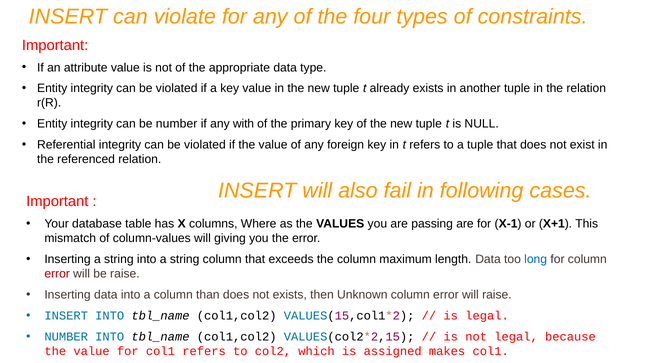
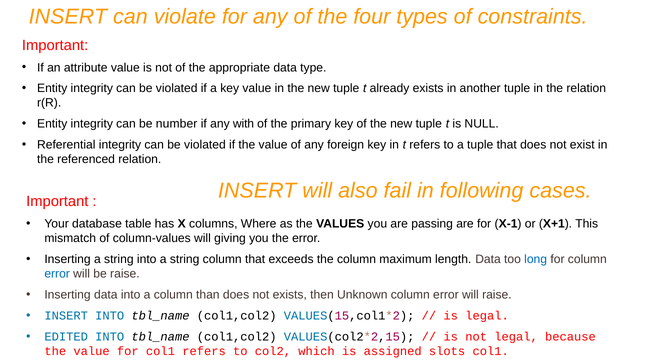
error colour: red -> blue (57, 274)
NUMBER: NUMBER -> EDITED (66, 336)
makes: makes -> slots (447, 351)
